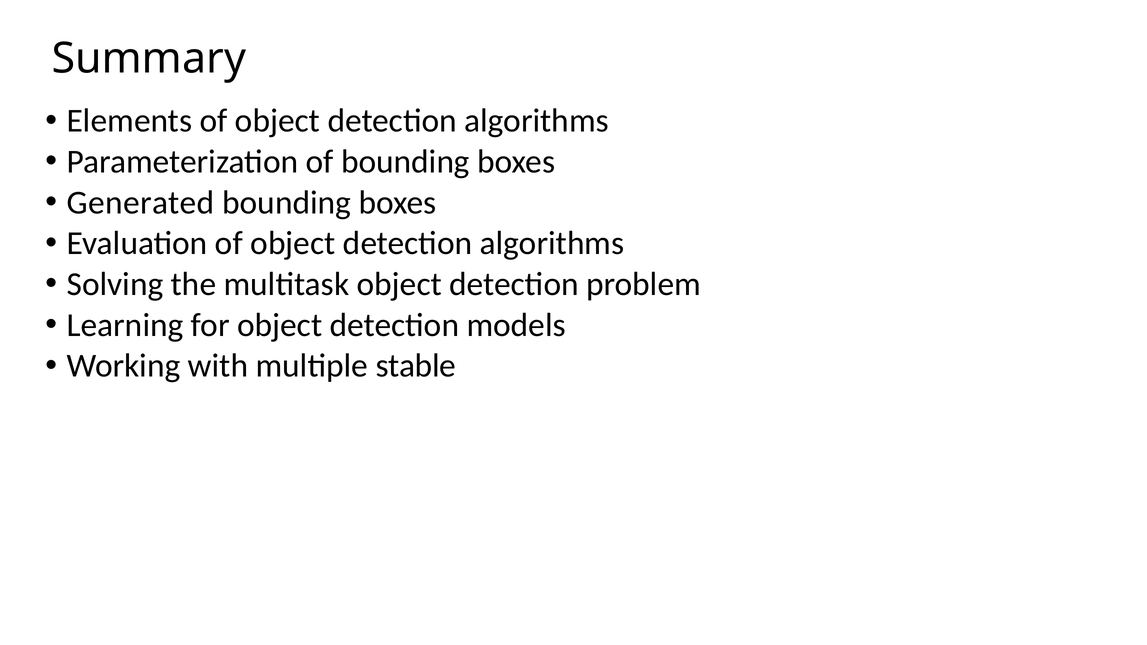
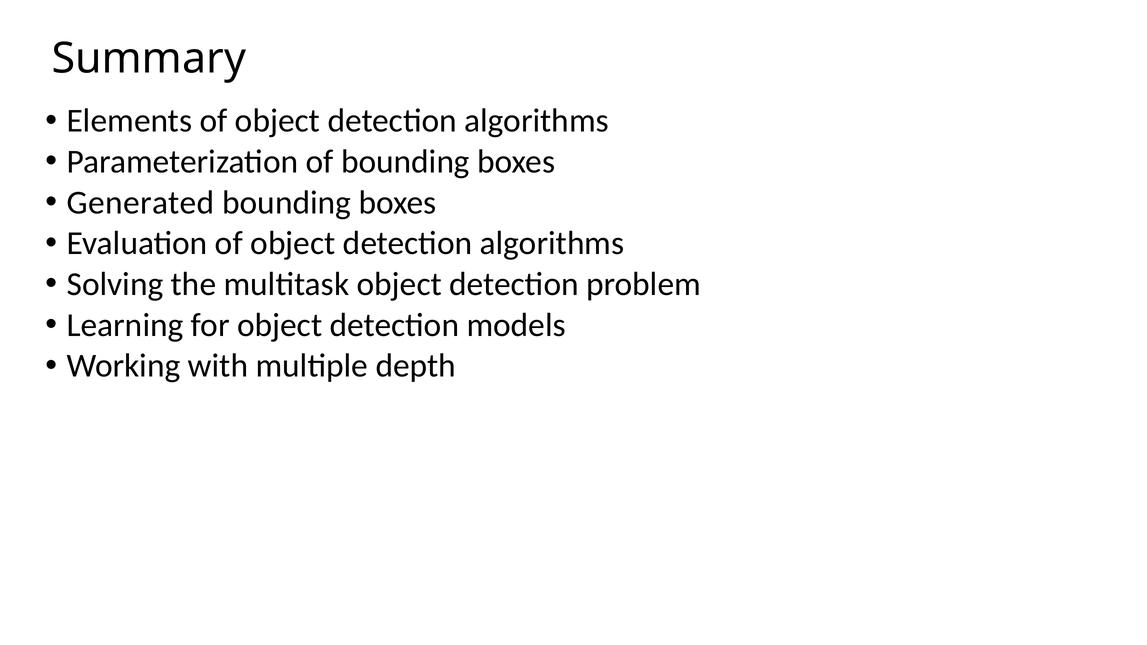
stable: stable -> depth (416, 366)
